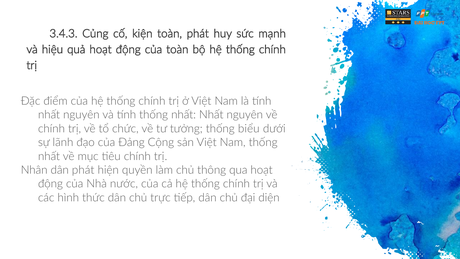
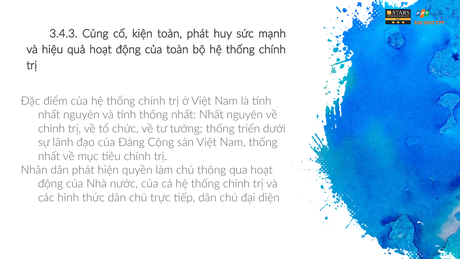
biểu: biểu -> triển (249, 128)
